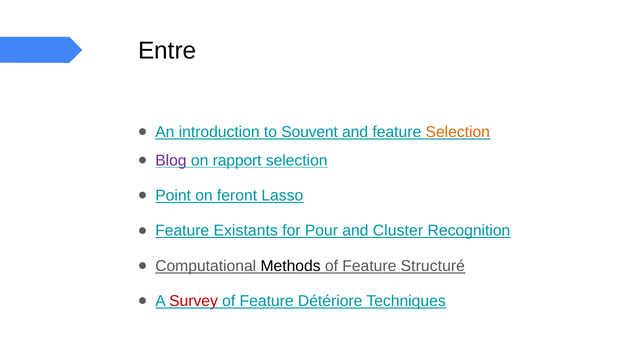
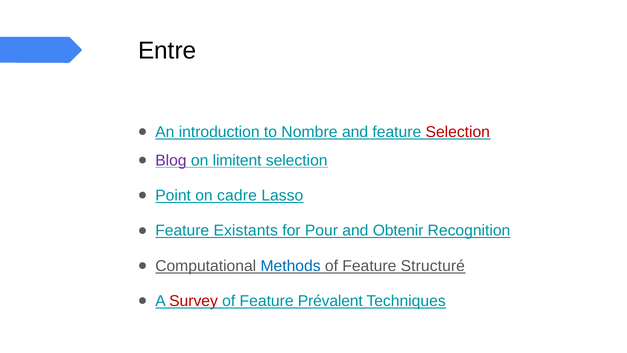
Souvent: Souvent -> Nombre (309, 132)
Selection colour: orange -> red (458, 132)
rapport: rapport -> limitent (237, 160)
feront: feront -> cadre (237, 195)
Cluster: Cluster -> Obtenir (398, 231)
Methods colour: black -> blue (291, 266)
Détériore: Détériore -> Prévalent (330, 301)
